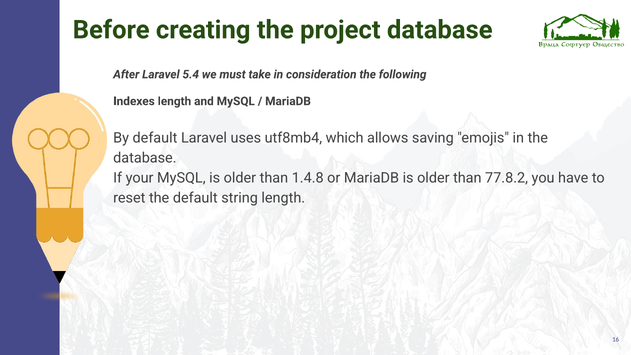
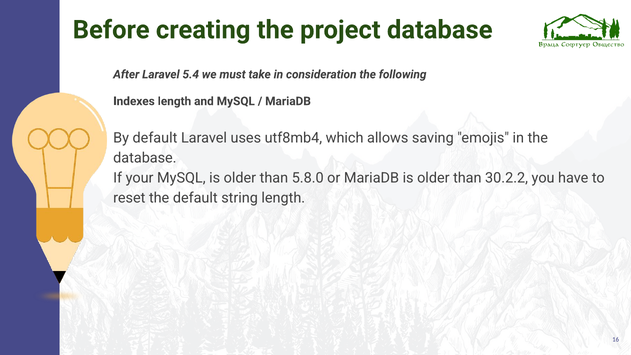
1.4.8: 1.4.8 -> 5.8.0 (308, 178)
77.8.2: 77.8.2 -> 30.2.2 (507, 178)
